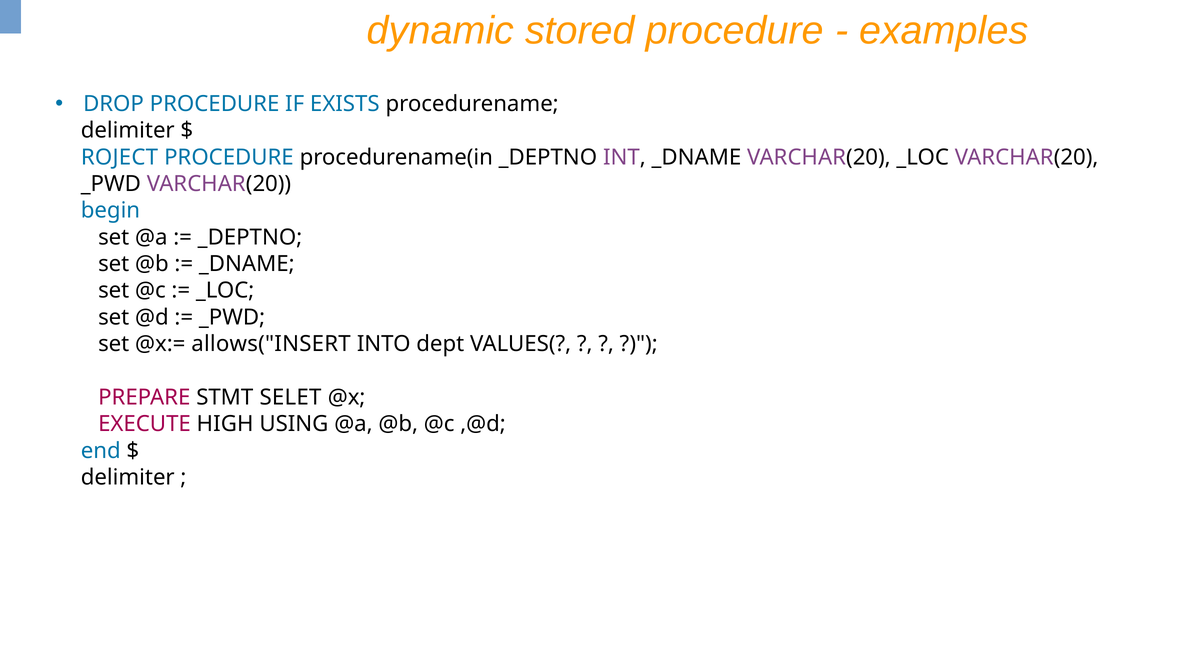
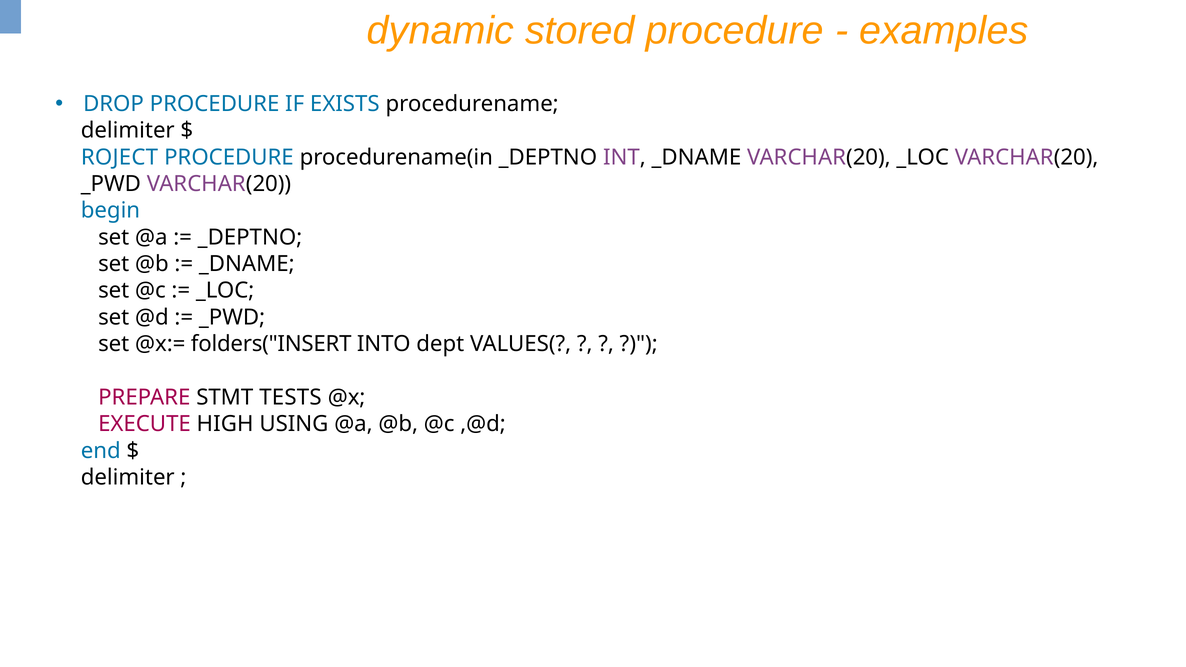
allows("INSERT: allows("INSERT -> folders("INSERT (271, 344)
SELET: SELET -> TESTS (290, 397)
